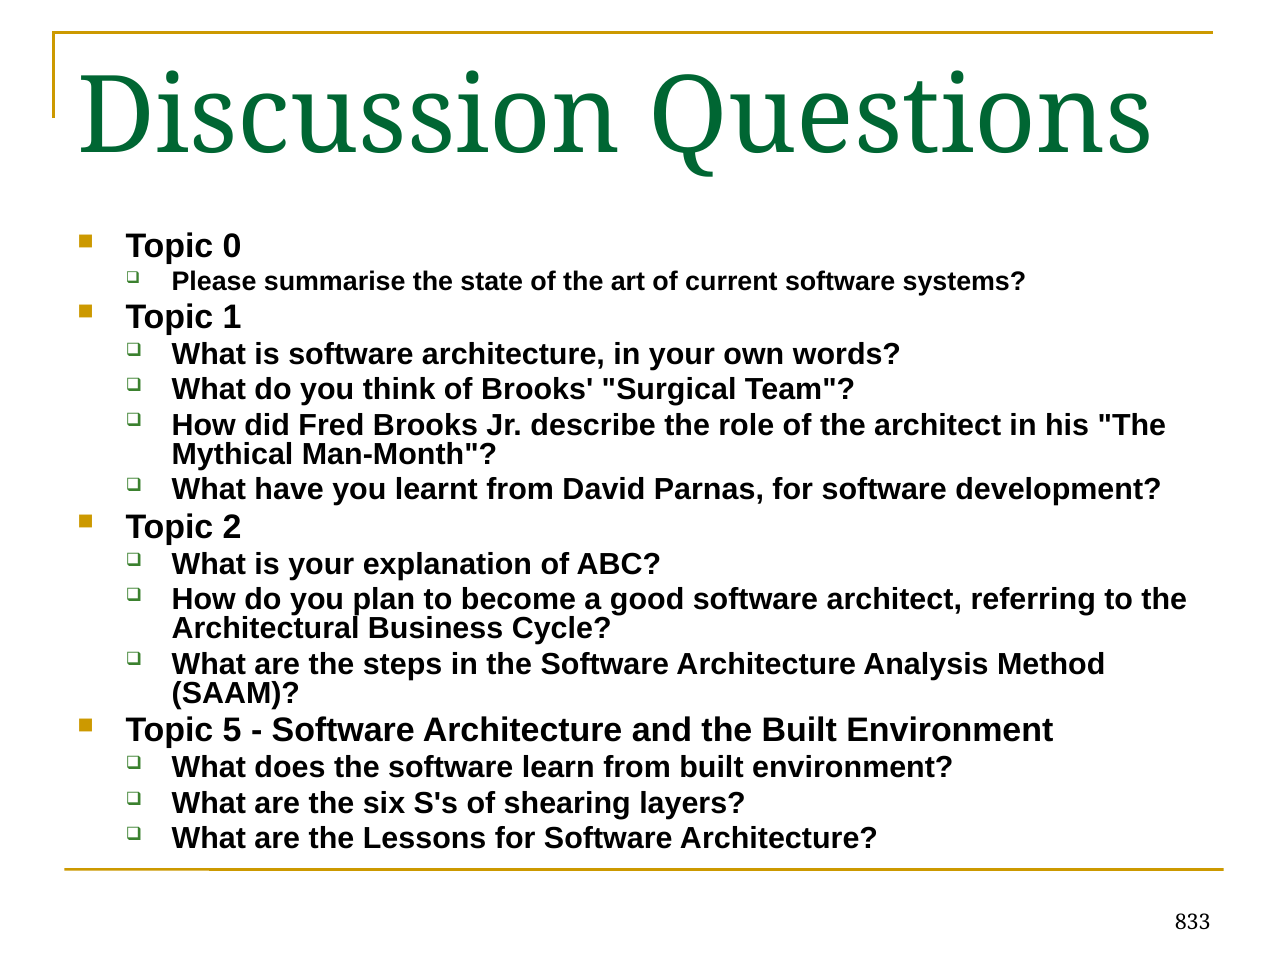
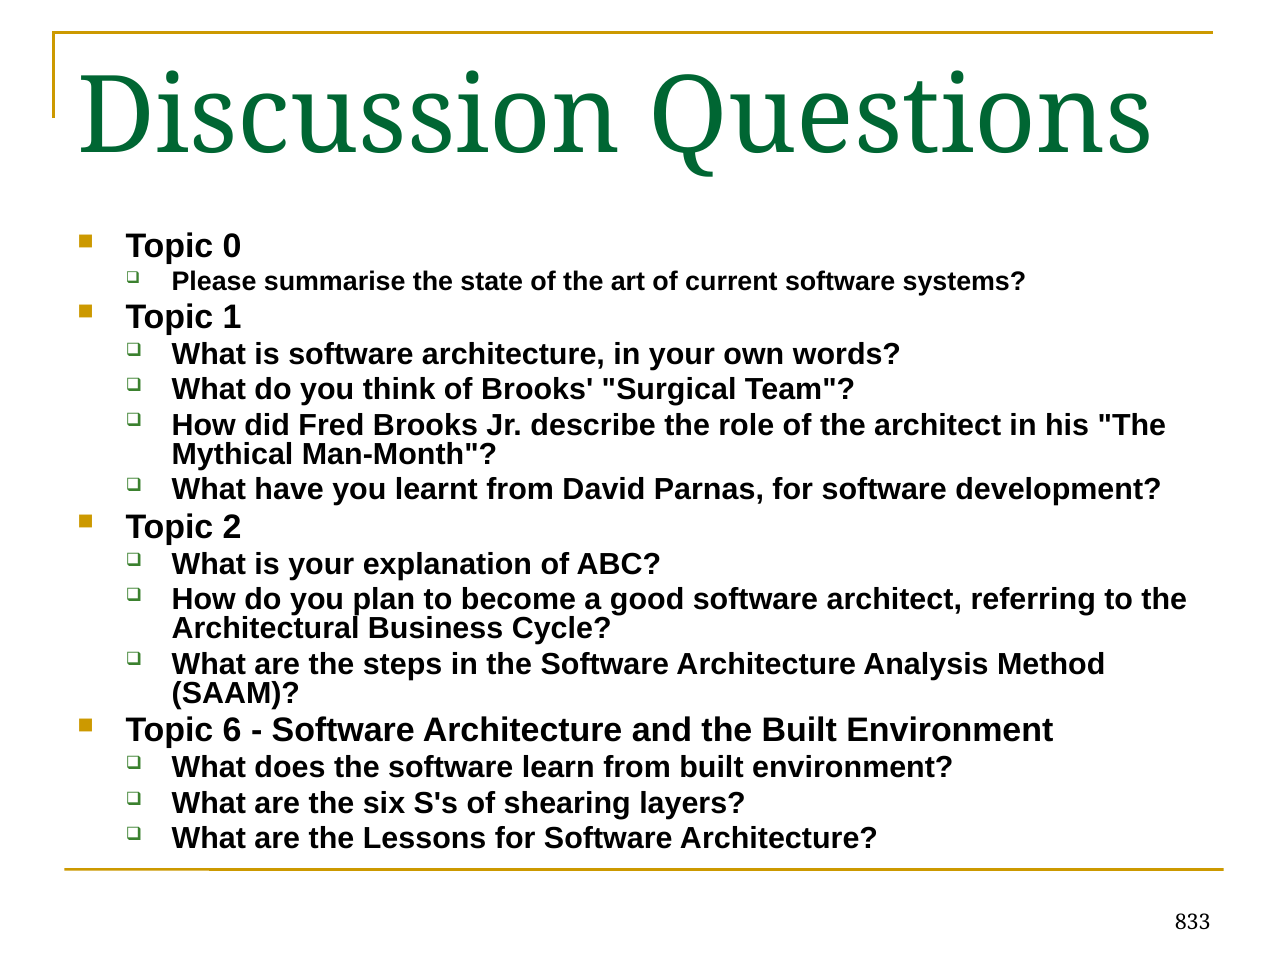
5: 5 -> 6 (232, 731)
